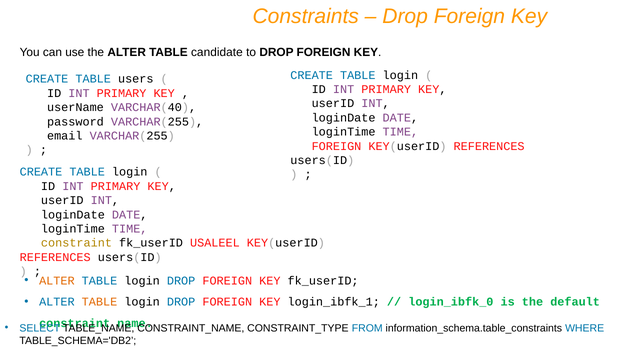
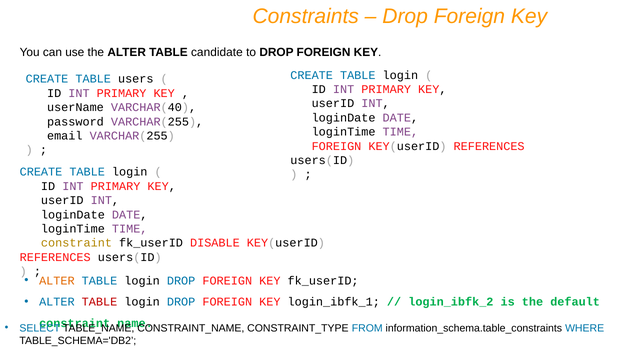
USALEEL: USALEEL -> DISABLE (215, 243)
TABLE colour: orange -> red (99, 302)
login_ibfk_0: login_ibfk_0 -> login_ibfk_2 (451, 302)
